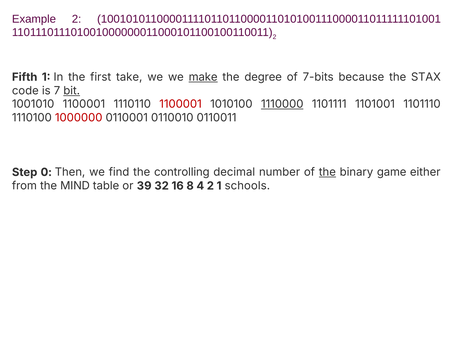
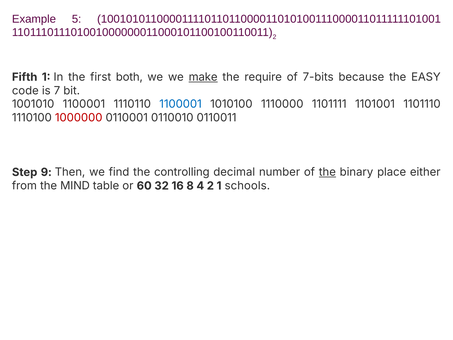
Example 2: 2 -> 5 (77, 19)
take: take -> both (129, 77)
degree: degree -> require (263, 77)
STAX: STAX -> EASY (426, 77)
bit underline: present -> none (72, 91)
1100001 colour: red -> blue (181, 104)
1110000 underline: present -> none (282, 104)
0: 0 -> 9 (46, 172)
game: game -> place (392, 172)
39: 39 -> 60 (144, 186)
